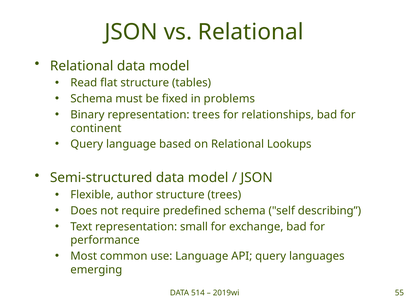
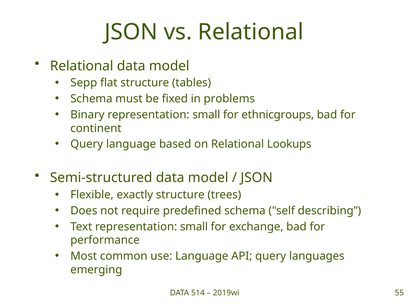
Read: Read -> Sepp (84, 83)
Binary representation trees: trees -> small (206, 115)
relationships: relationships -> ethnicgroups (278, 115)
author: author -> exactly (135, 195)
